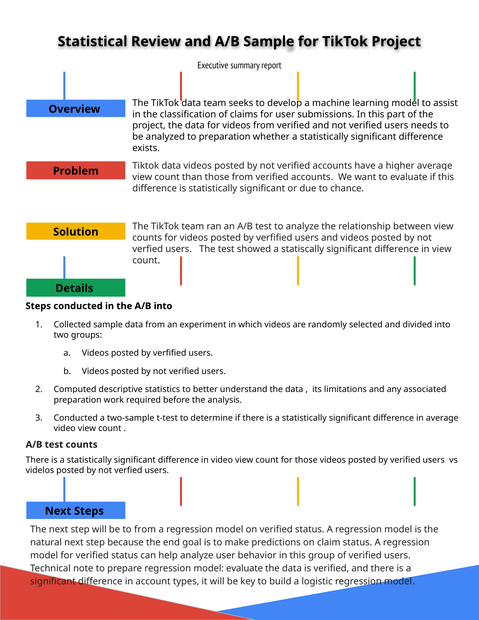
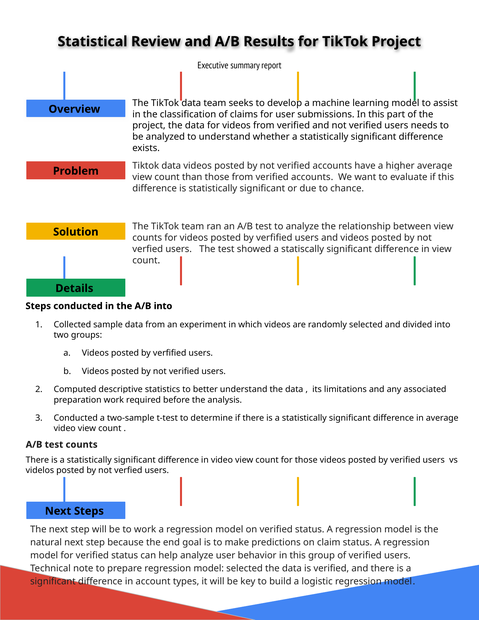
A/B Sample: Sample -> Results (269, 42)
to preparation: preparation -> understand (225, 137)
to from: from -> work (145, 529)
model evaluate: evaluate -> selected (245, 568)
